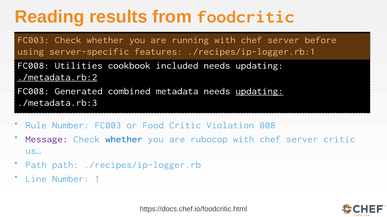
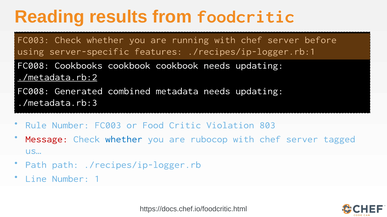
Utilities: Utilities -> Cookbooks (79, 66)
cookbook included: included -> cookbook (177, 66)
updating underline: present -> none (259, 91)
008: 008 -> 803 (267, 126)
Message colour: purple -> red (47, 140)
server critic: critic -> tagged (339, 140)
